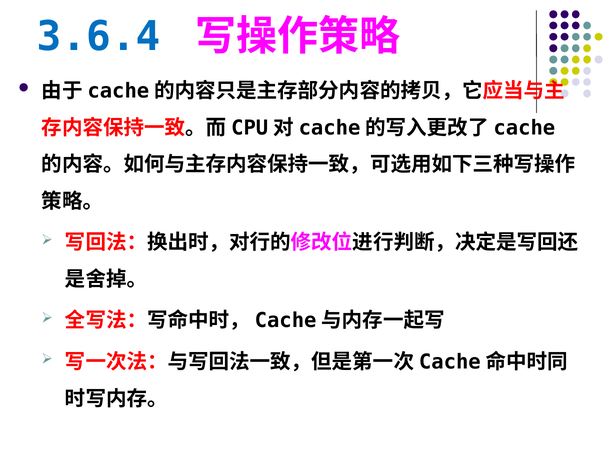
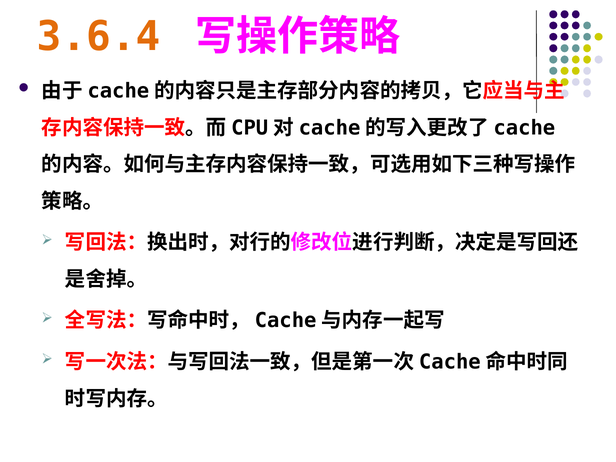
3.6.4 colour: blue -> orange (99, 37)
